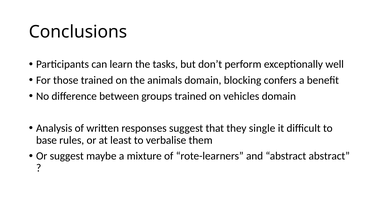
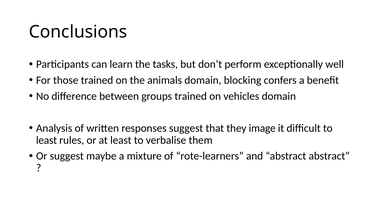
single: single -> image (262, 128)
base: base -> least (47, 140)
